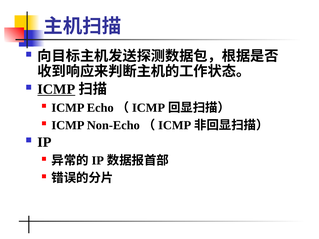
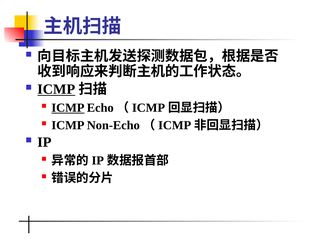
ICMP underline: none -> present (68, 108)
